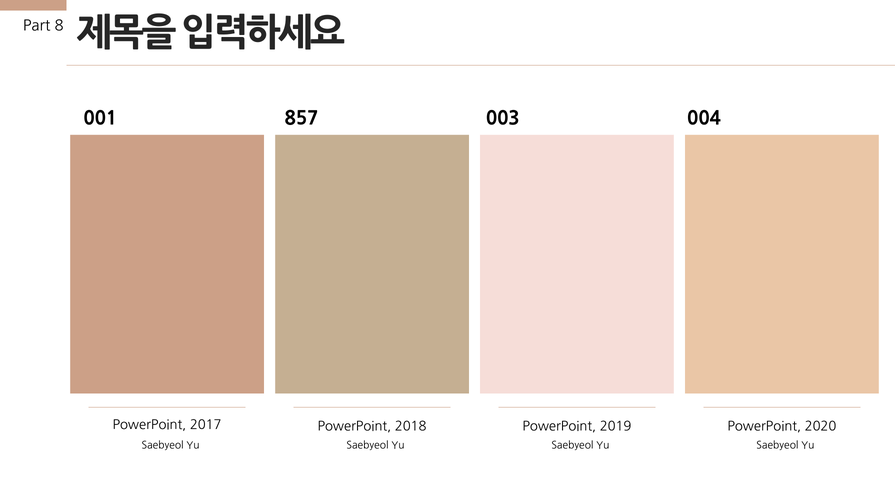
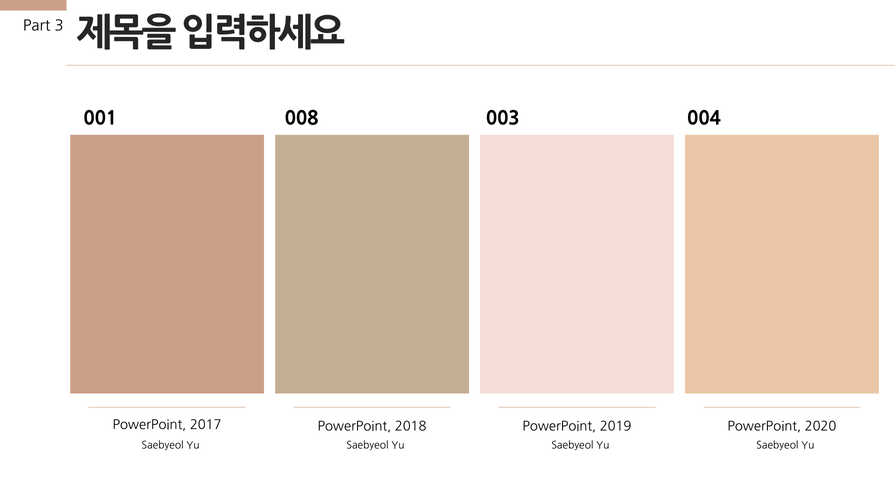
8: 8 -> 3 (59, 26)
857: 857 -> 008 (301, 119)
